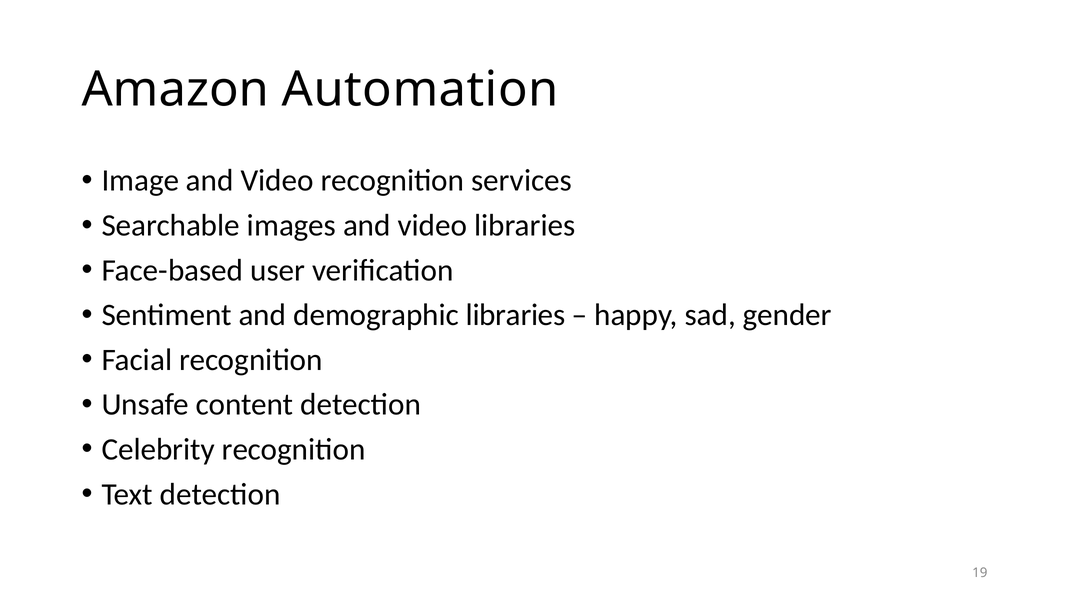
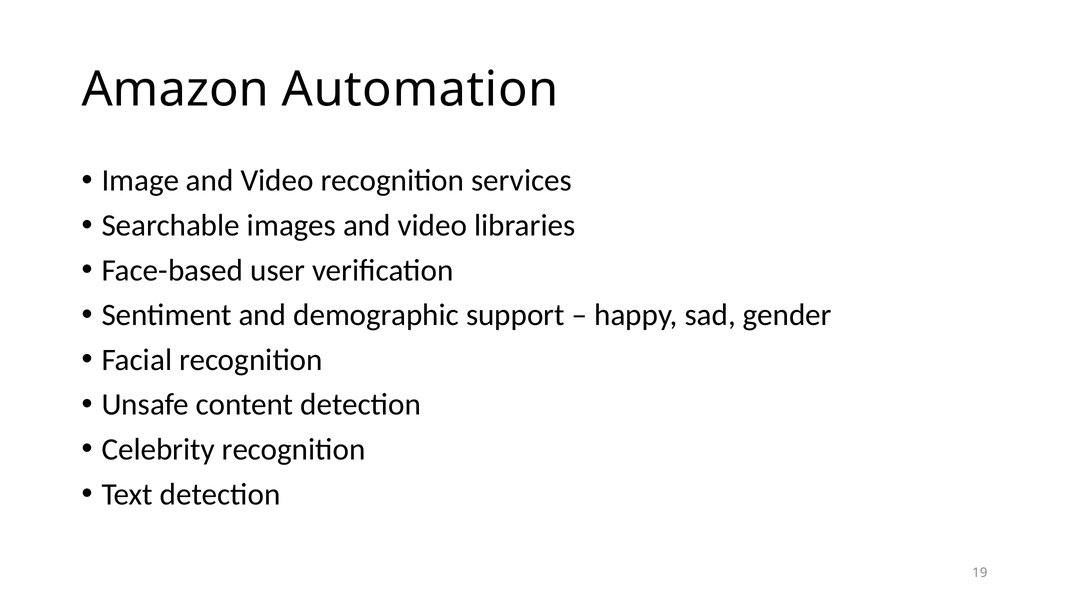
demographic libraries: libraries -> support (515, 315)
